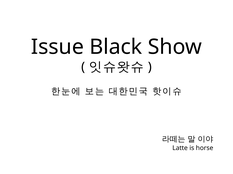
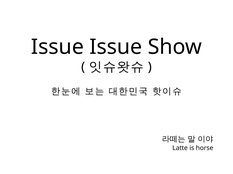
Issue Black: Black -> Issue (116, 47)
